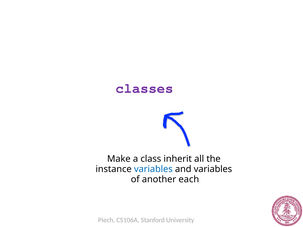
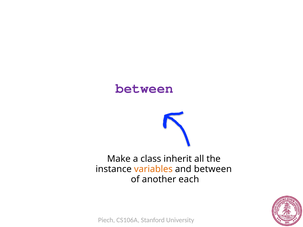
classes: classes -> between (144, 88)
variables colour: blue -> orange (153, 169)
and variables: variables -> between (213, 169)
